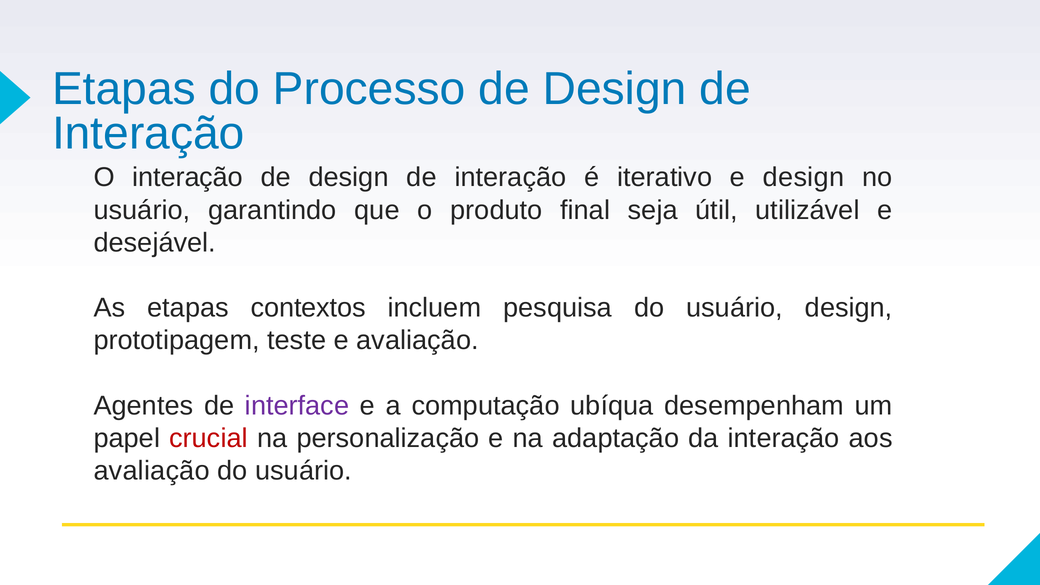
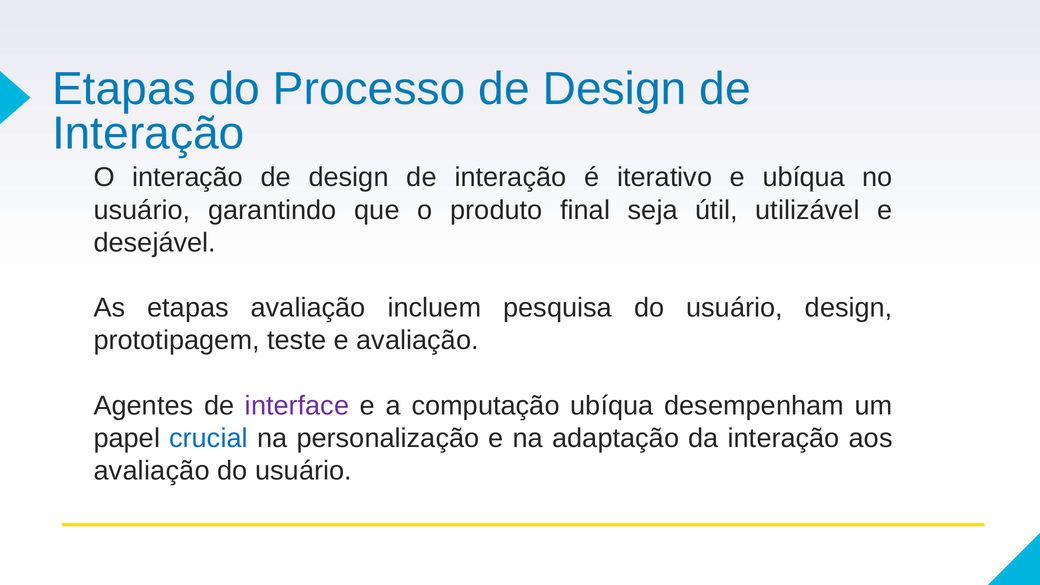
e design: design -> ubíqua (804, 178)
etapas contextos: contextos -> avaliação (308, 308)
crucial colour: red -> blue (209, 438)
